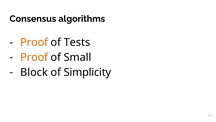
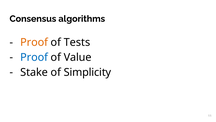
Proof colour: orange -> blue (34, 57)
Small: Small -> Value (78, 57)
Block: Block -> Stake (34, 72)
